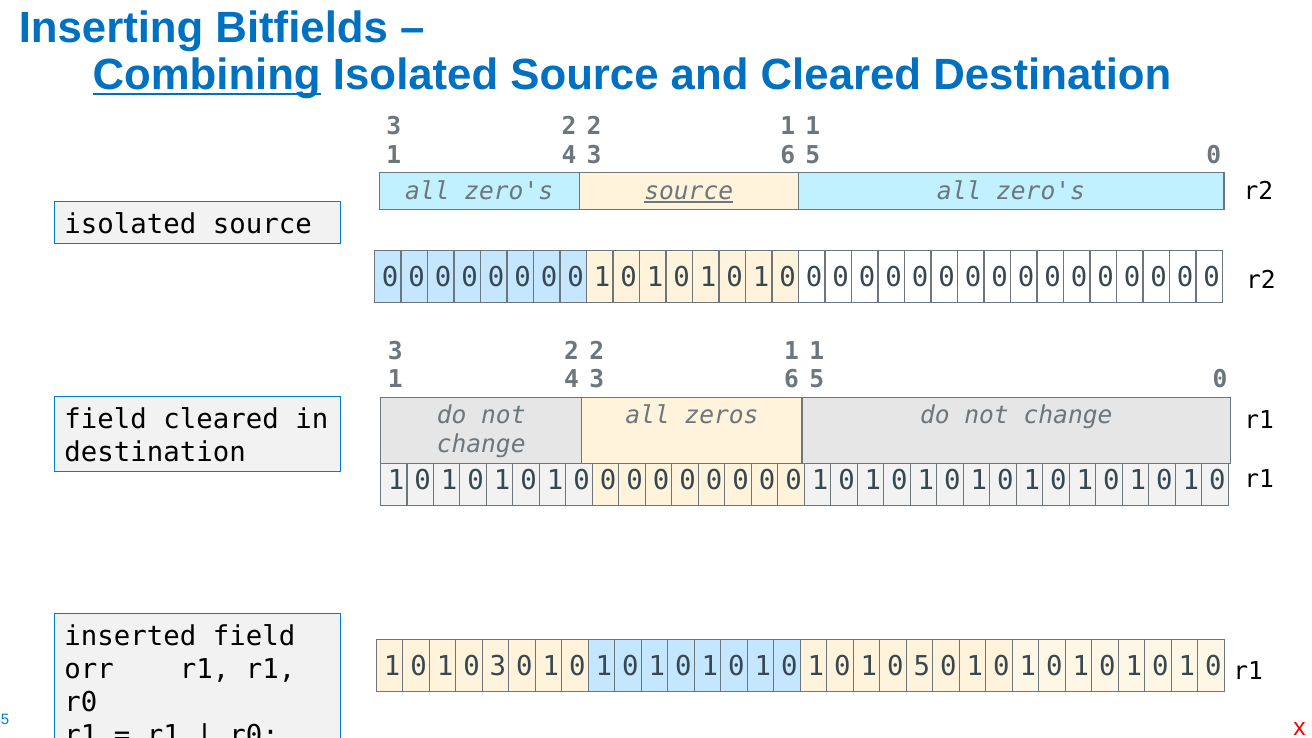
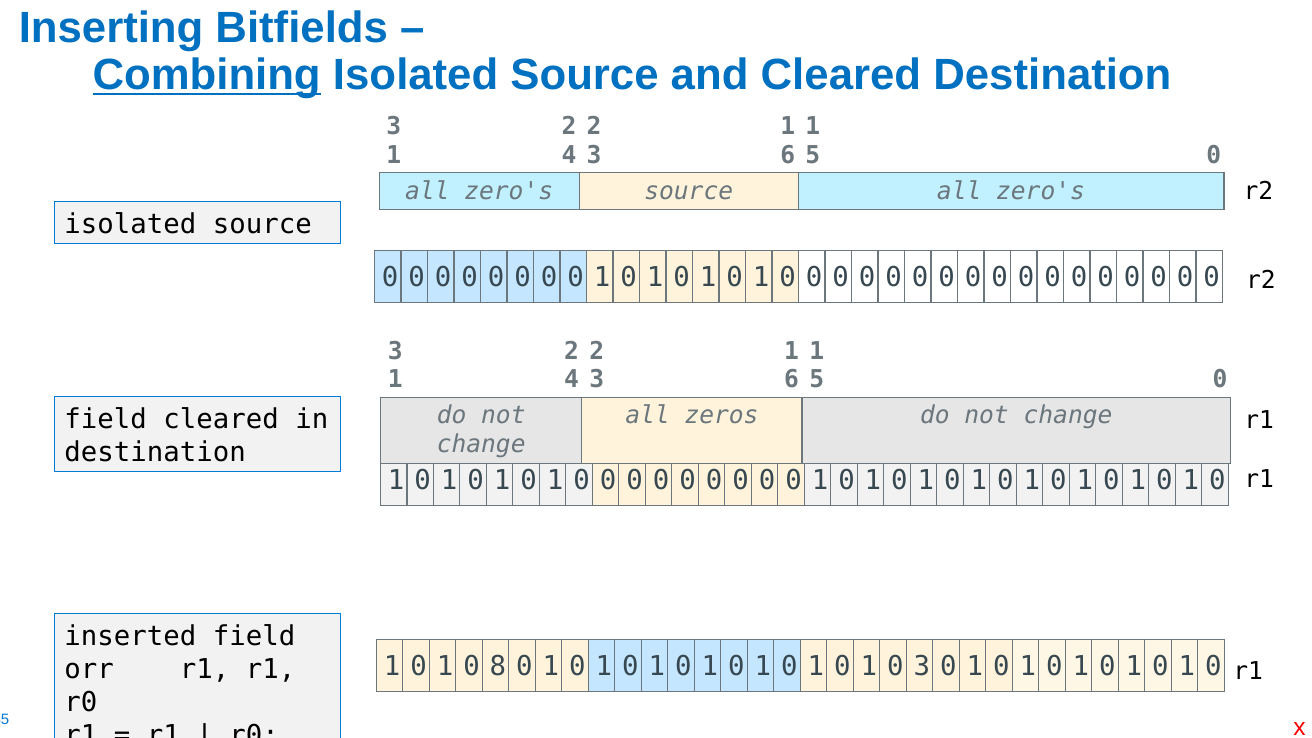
source underline: present -> none (689, 191)
3: 3 -> 8 (498, 666)
5: 5 -> 3 (922, 666)
